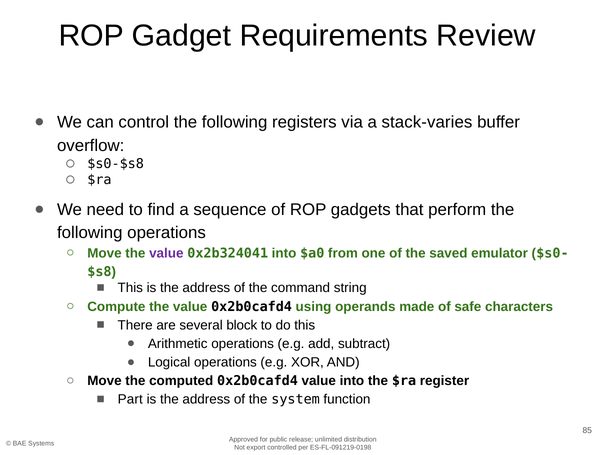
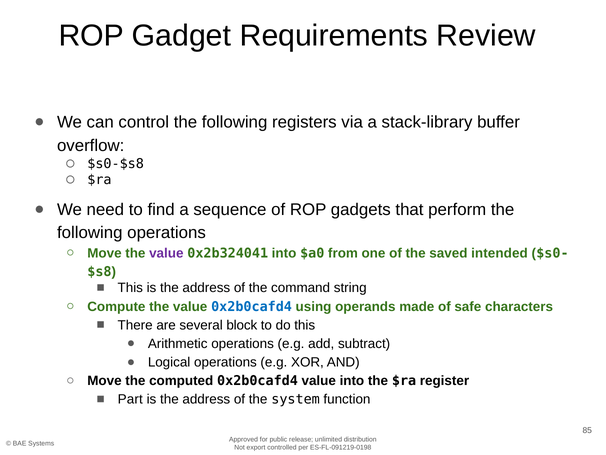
stack-varies: stack-varies -> stack-library (427, 122)
emulator: emulator -> intended (499, 253)
0x2b0cafd4 colour: black -> blue (252, 306)
